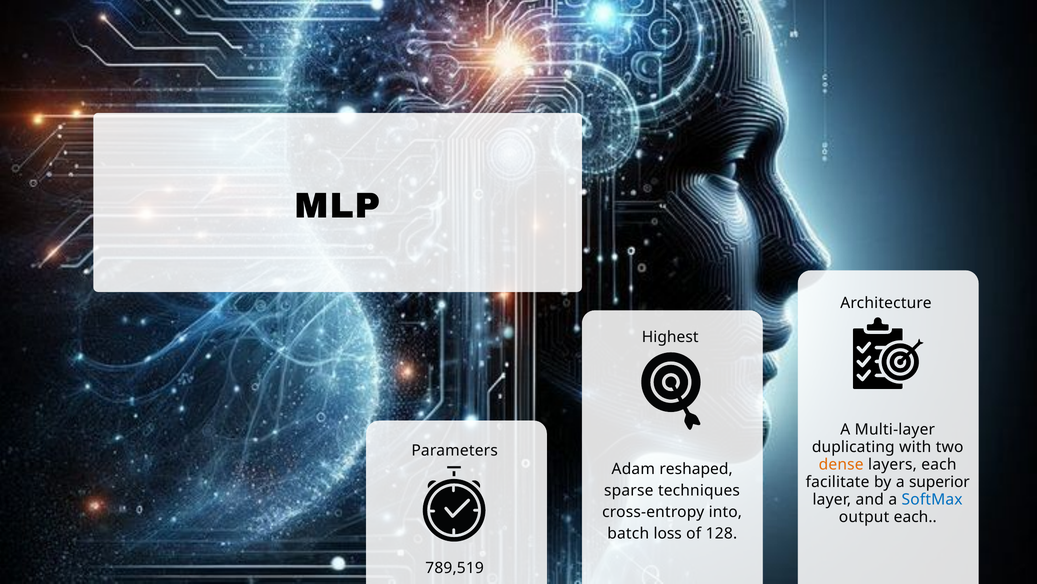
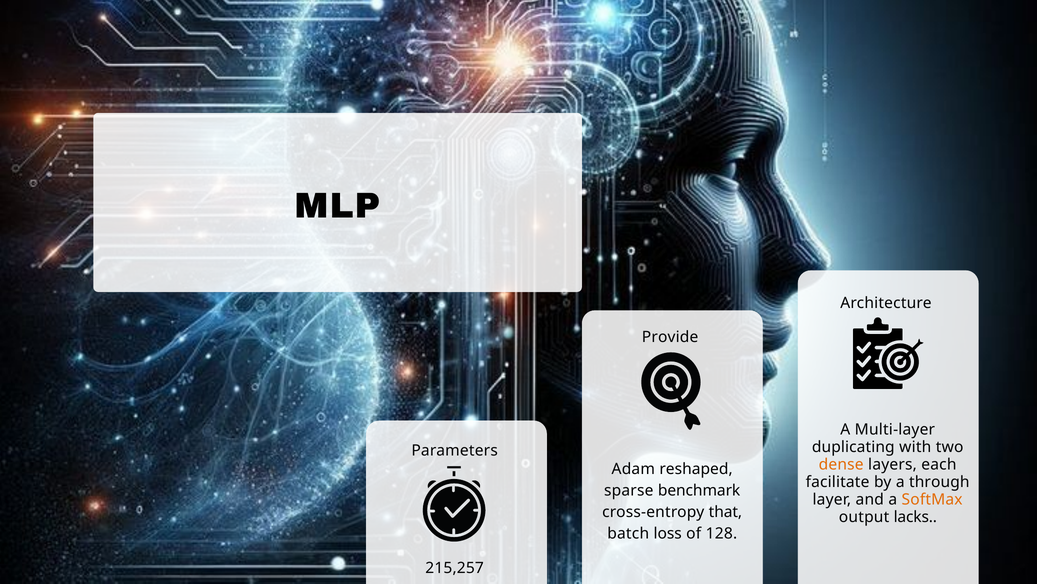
Highest: Highest -> Provide (670, 337)
superior: superior -> through (939, 481)
techniques: techniques -> benchmark (699, 490)
SoftMax colour: blue -> orange (932, 499)
into: into -> that (725, 511)
output each: each -> lacks (915, 516)
789,519: 789,519 -> 215,257 (455, 568)
